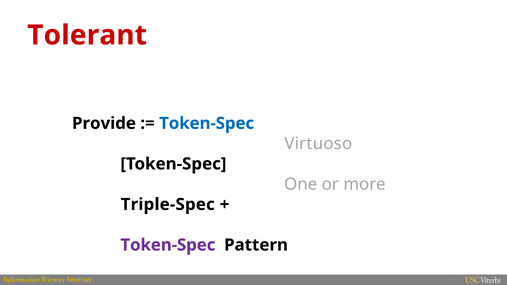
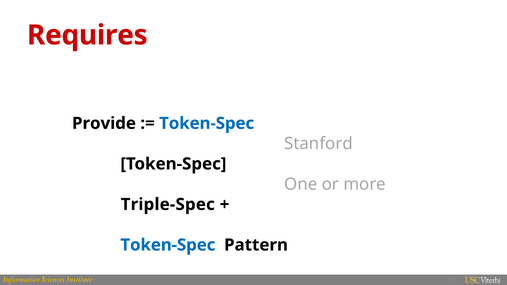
Tolerant: Tolerant -> Requires (87, 35)
Virtuoso: Virtuoso -> Stanford (318, 144)
Token-Spec colour: purple -> blue (168, 245)
